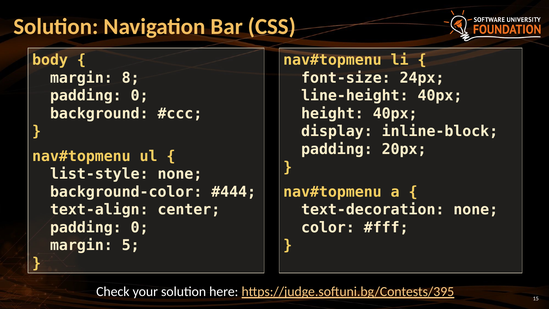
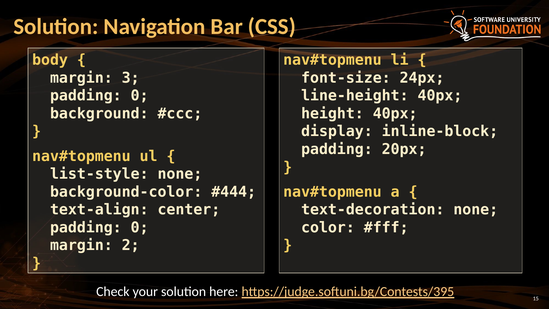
8: 8 -> 3 (131, 78)
5: 5 -> 2 (131, 245)
